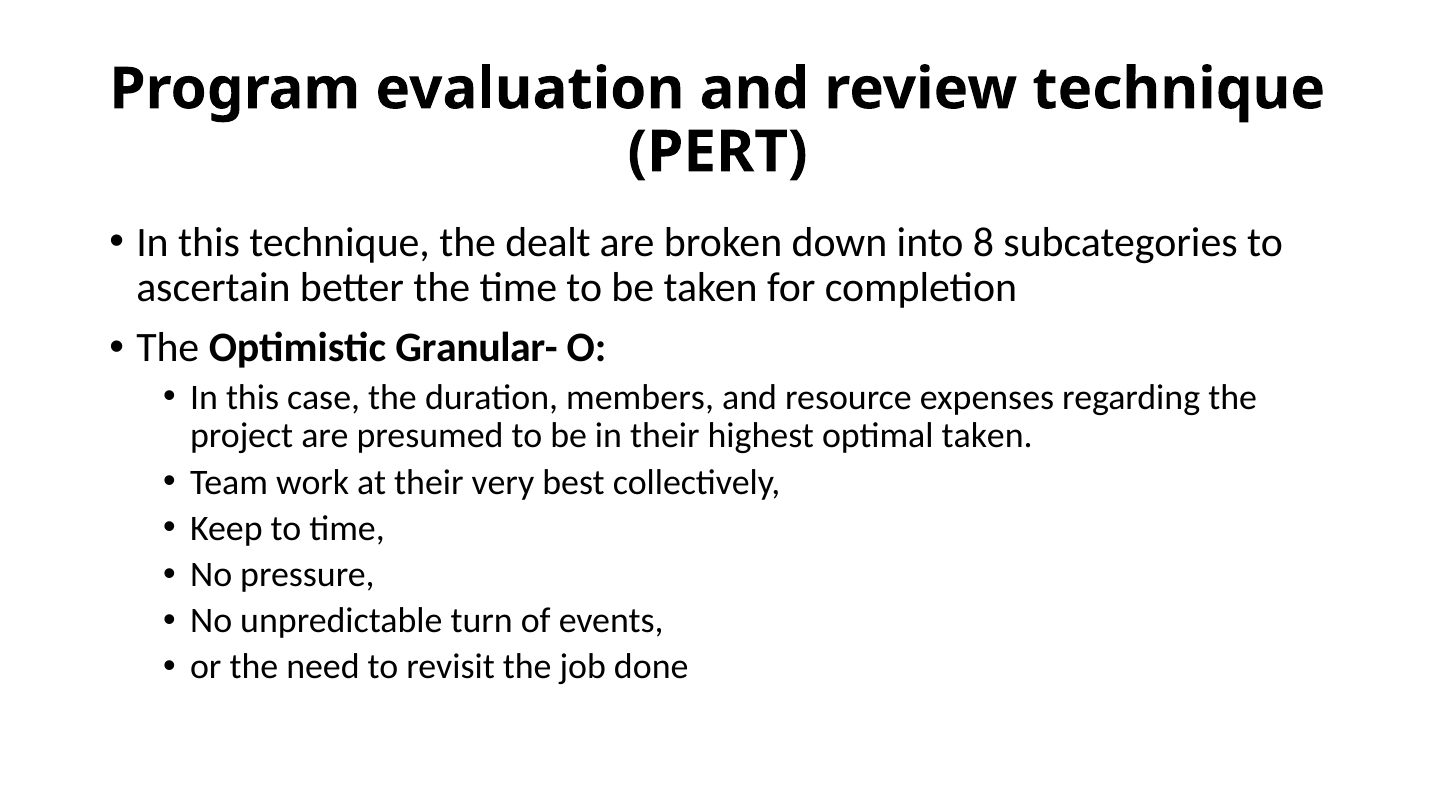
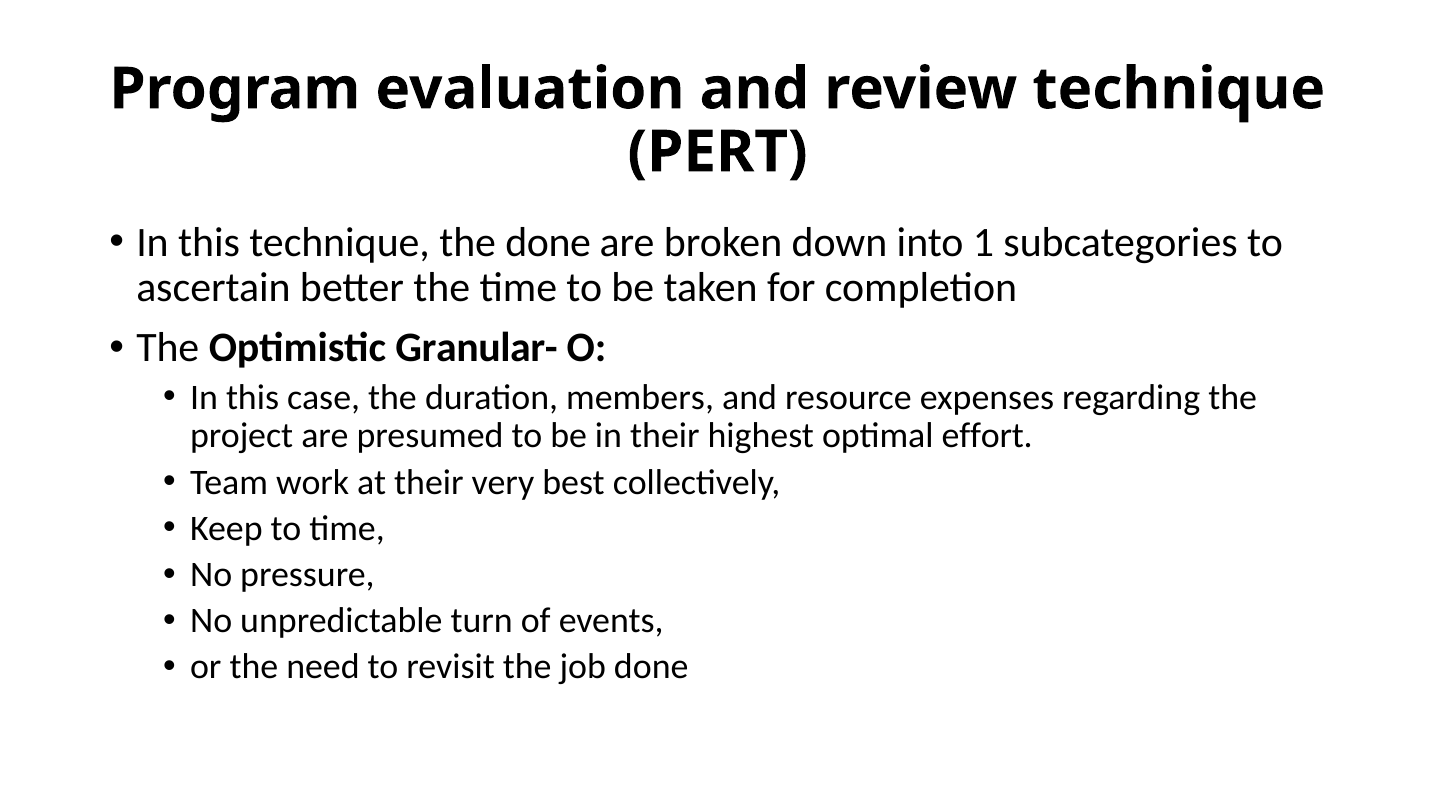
the dealt: dealt -> done (548, 243)
8: 8 -> 1 (983, 243)
optimal taken: taken -> effort (987, 436)
